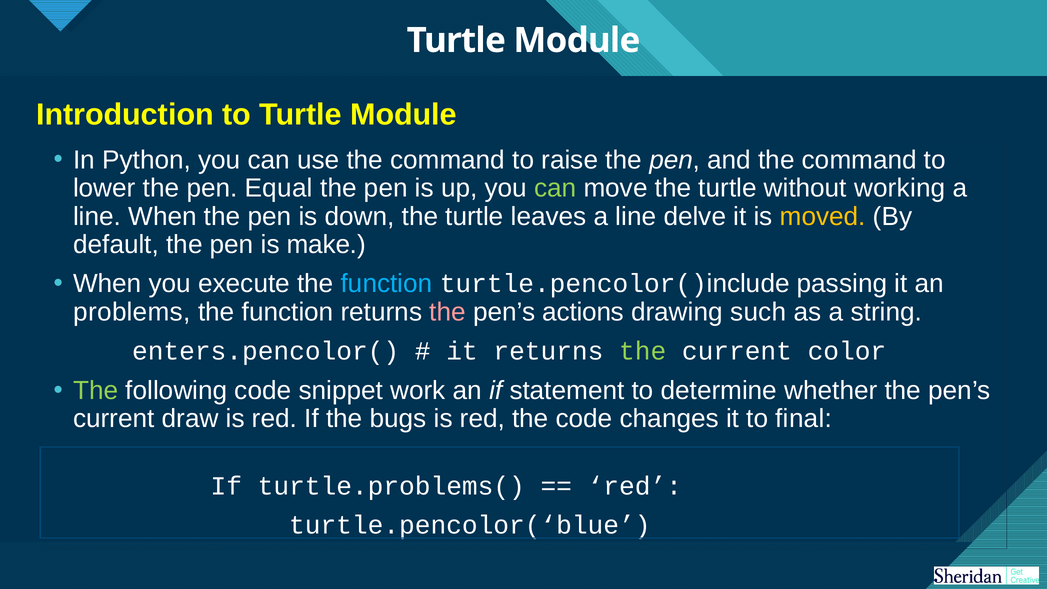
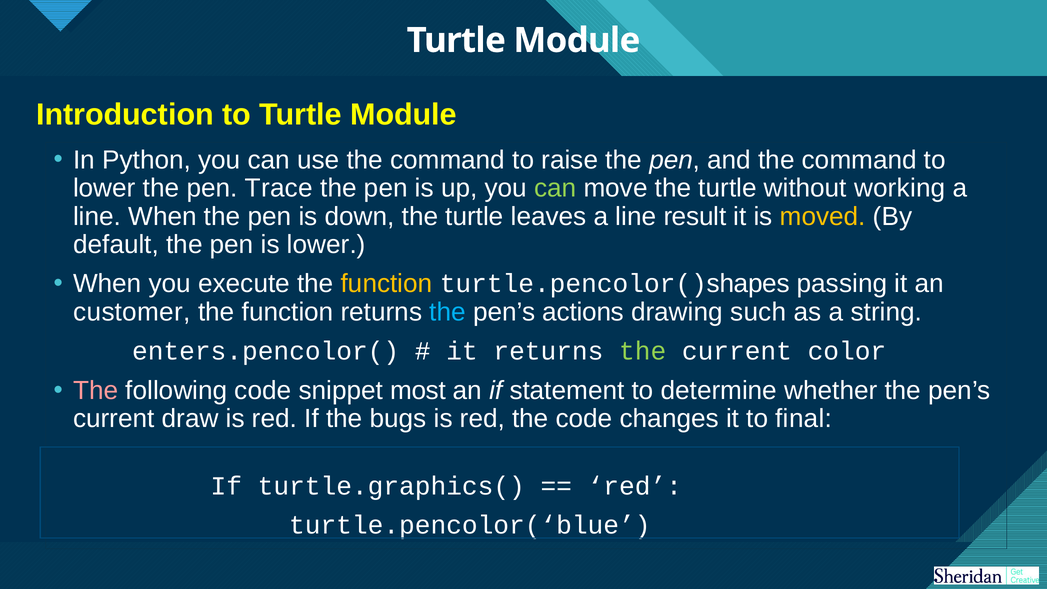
Equal: Equal -> Trace (279, 188)
delve: delve -> result (695, 216)
is make: make -> lower (326, 245)
function colour: light blue -> yellow (387, 284)
include: include -> shapes (748, 284)
problems: problems -> customer (132, 312)
the colour: pink -> light blue (448, 312)
The colour: light green -> pink (96, 390)
work: work -> most (418, 390)
turtle.problems(: turtle.problems( -> turtle.graphics( (391, 486)
